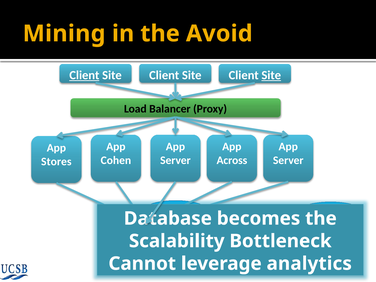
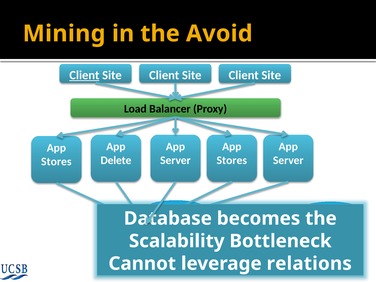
Site underline: present -> none (271, 75)
Cohen: Cohen -> Delete (116, 160)
Across: Across -> Stores (232, 160)
analytics: analytics -> relations (309, 264)
